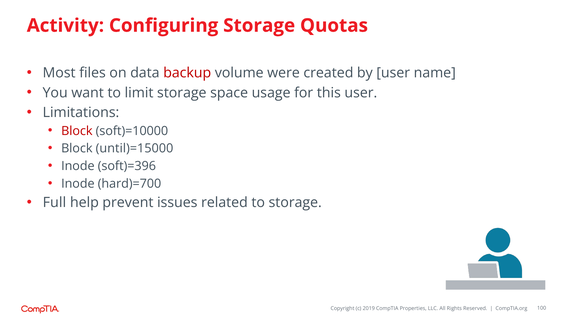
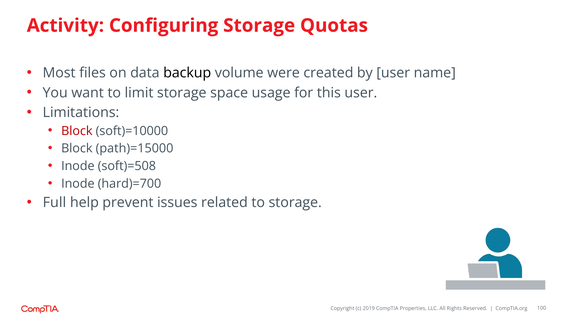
backup colour: red -> black (187, 73)
until)=15000: until)=15000 -> path)=15000 (135, 148)
soft)=396: soft)=396 -> soft)=508 (127, 166)
